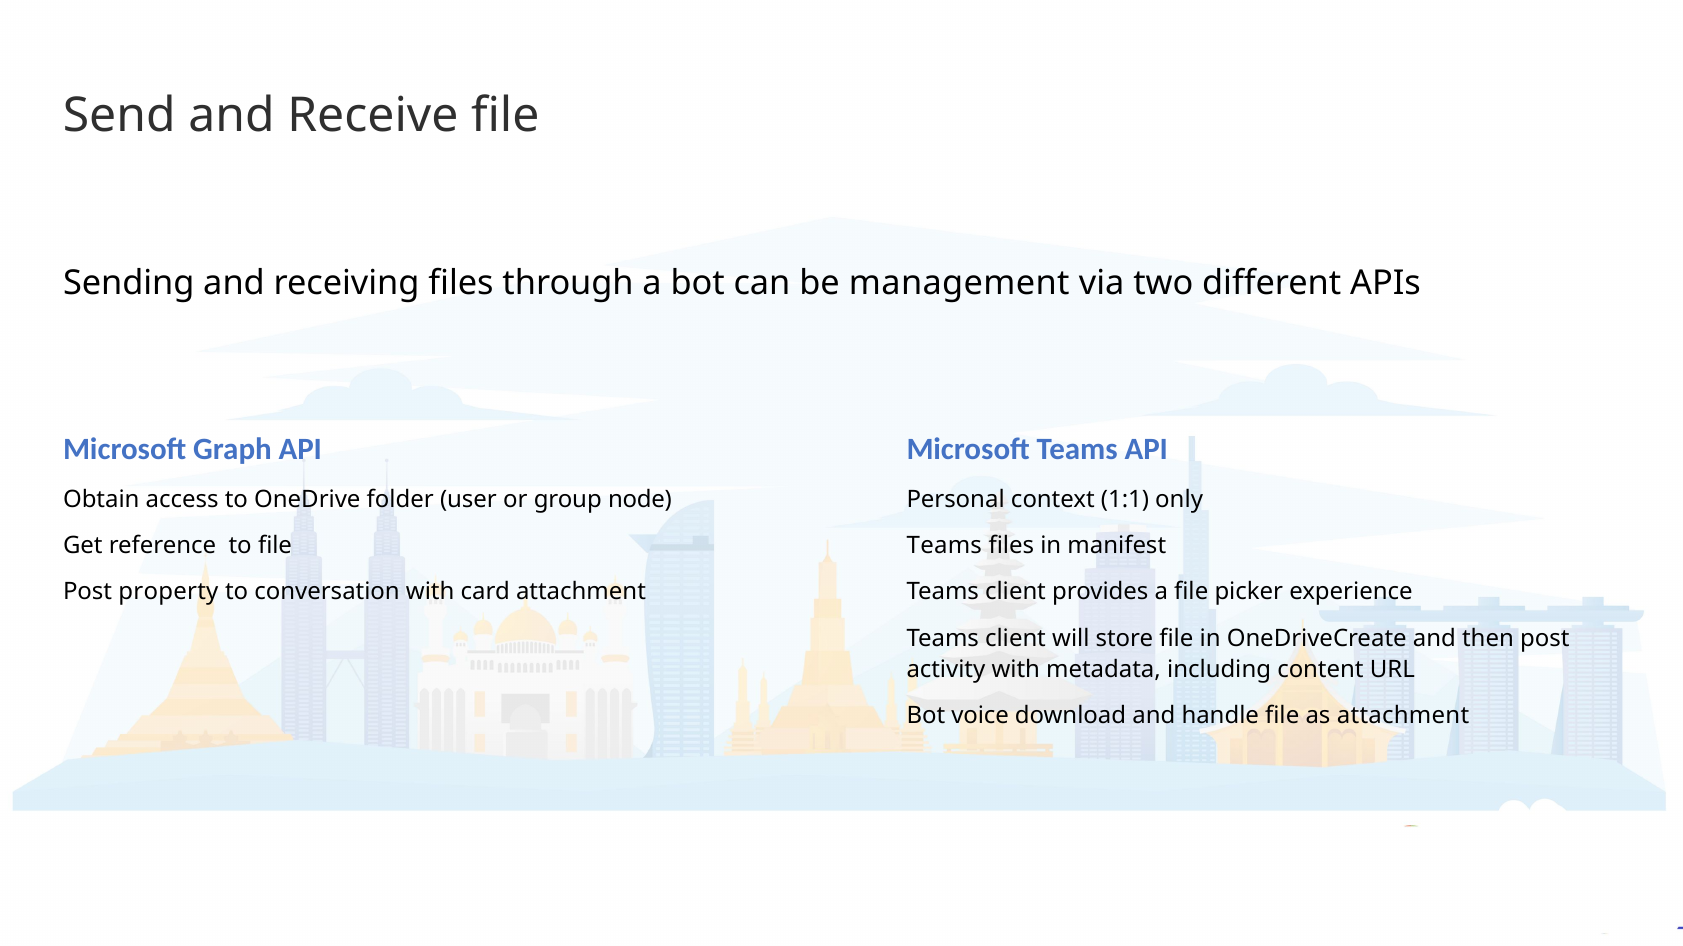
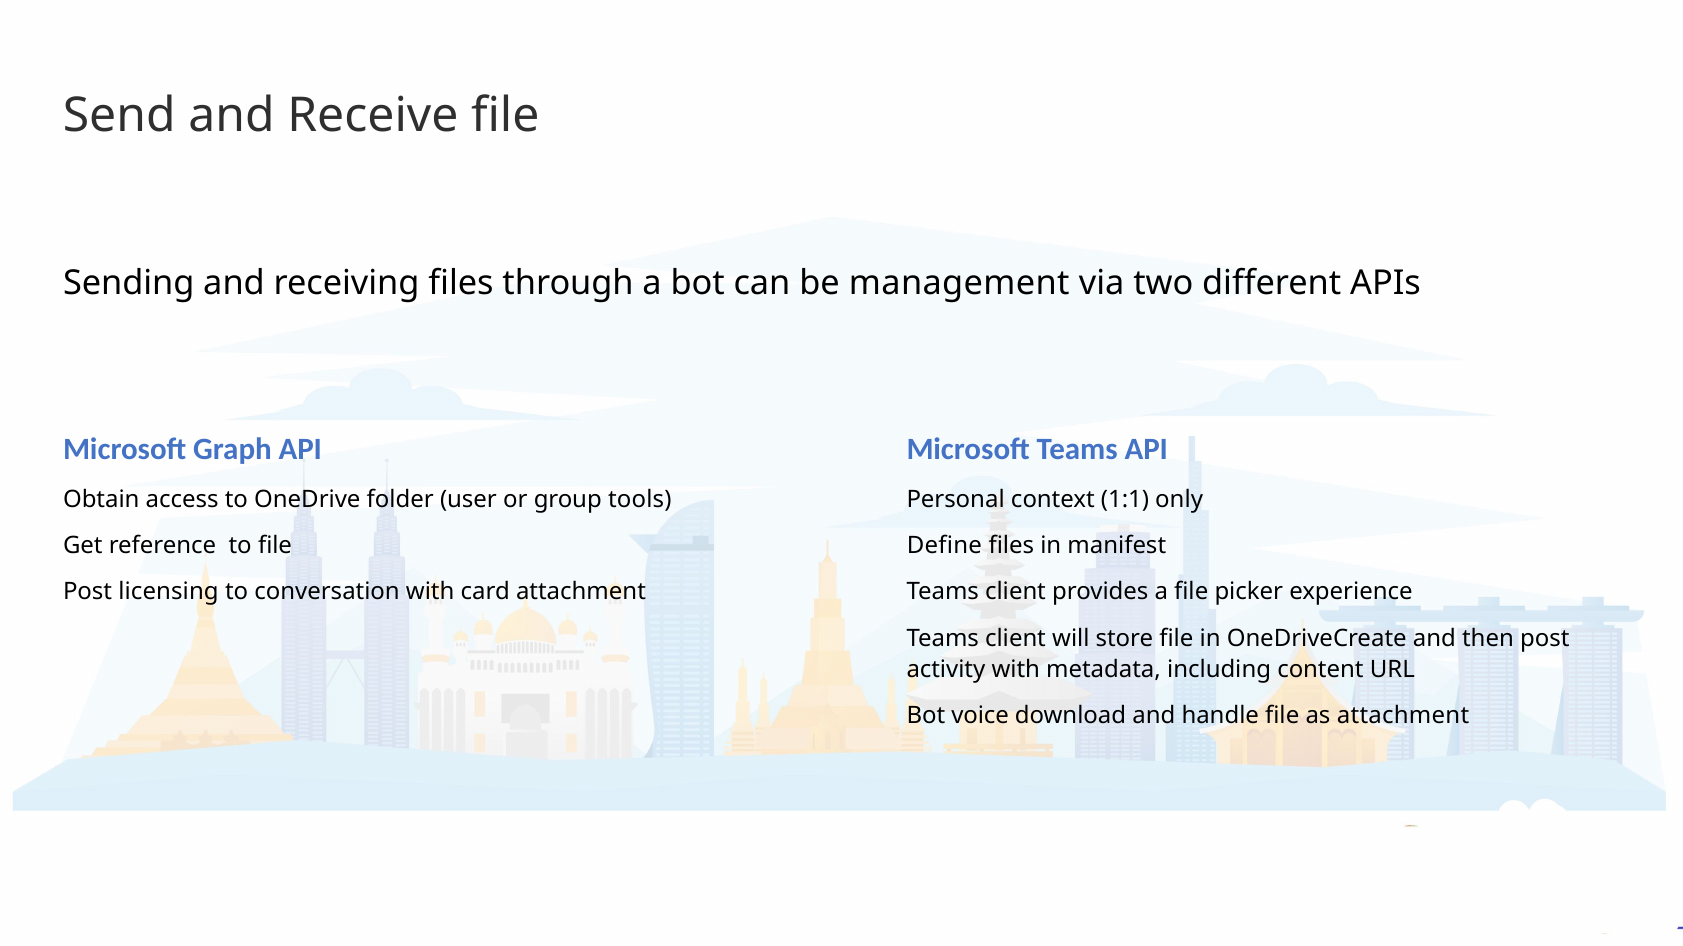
node: node -> tools (640, 500)
Teams: Teams -> Define (944, 546)
property: property -> licensing (169, 592)
